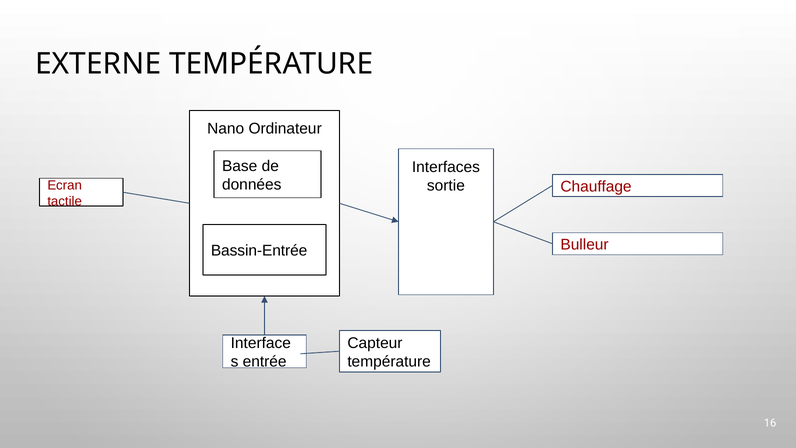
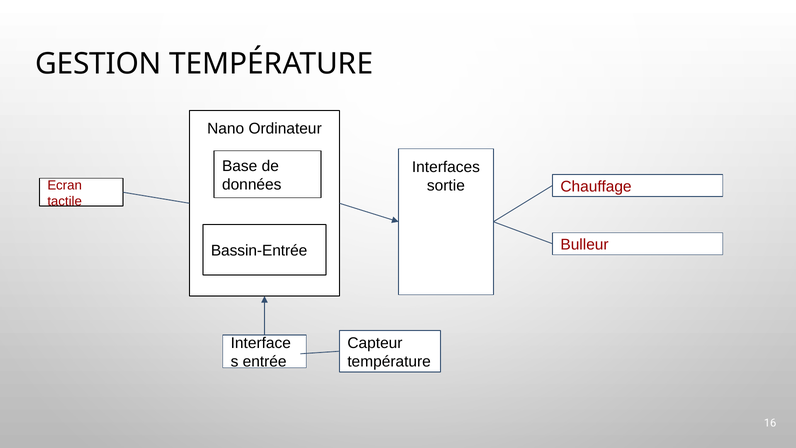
EXTERNE: EXTERNE -> GESTION (98, 64)
